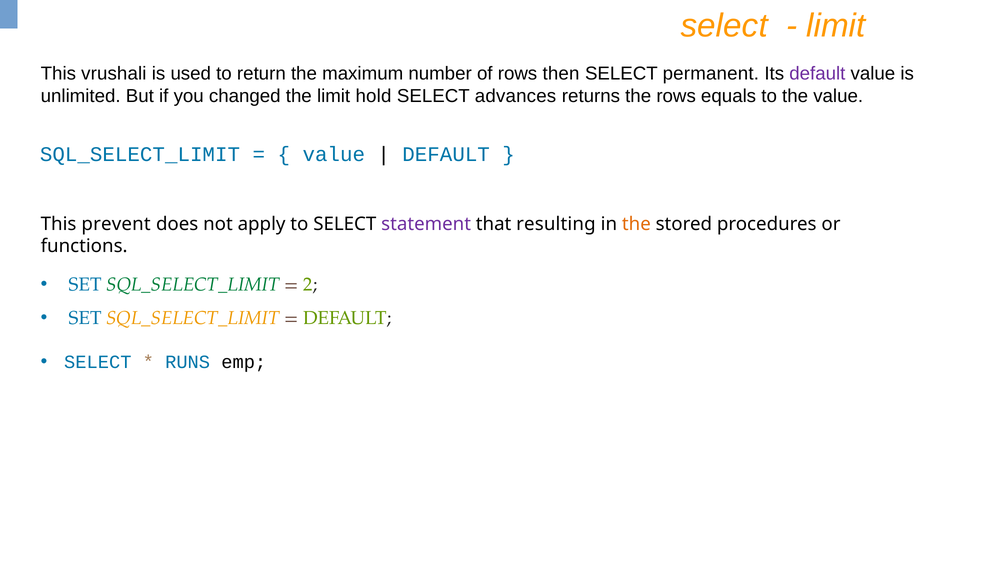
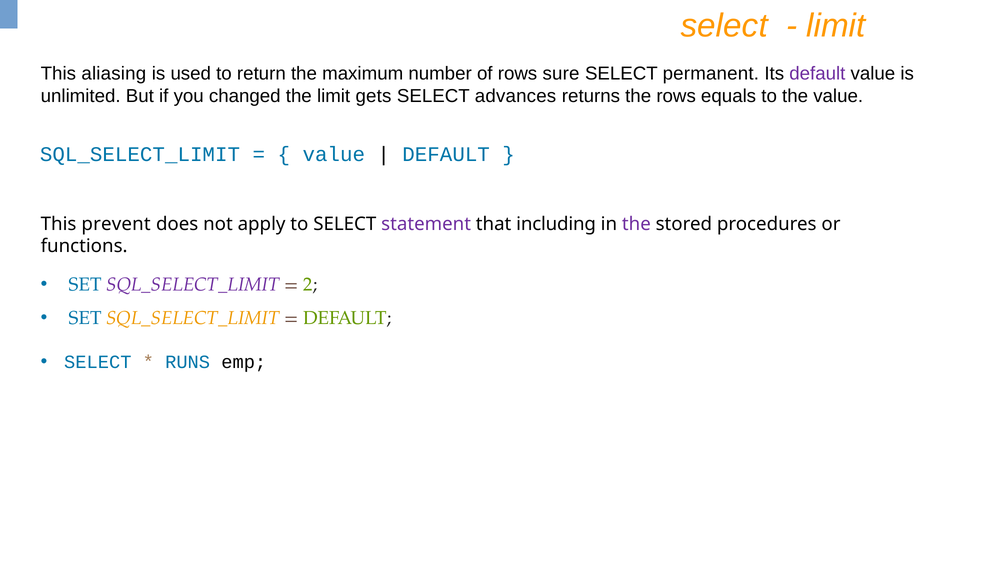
vrushali: vrushali -> aliasing (114, 74)
then: then -> sure (561, 74)
hold: hold -> gets (373, 96)
resulting: resulting -> including (556, 224)
the colour: orange -> purple (636, 224)
SQL_SELECT_LIMIT colour: green -> purple (193, 285)
